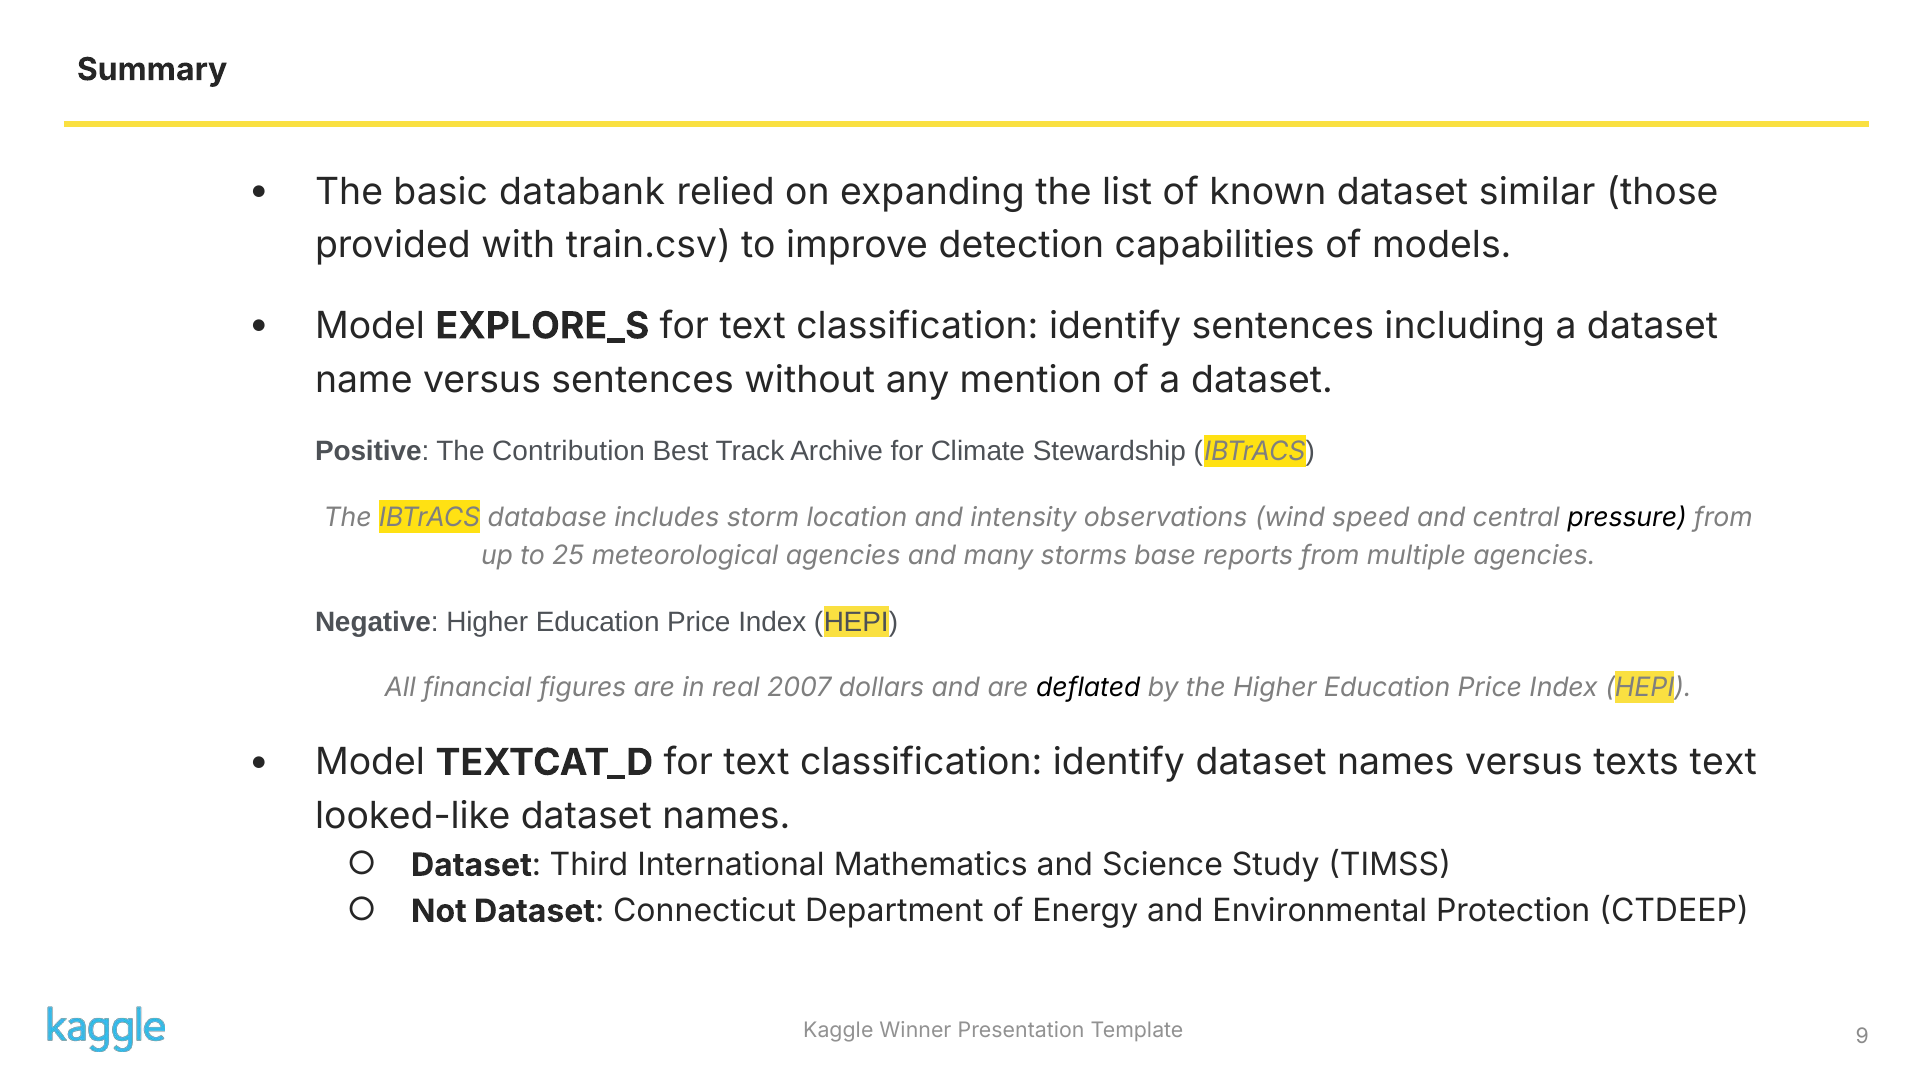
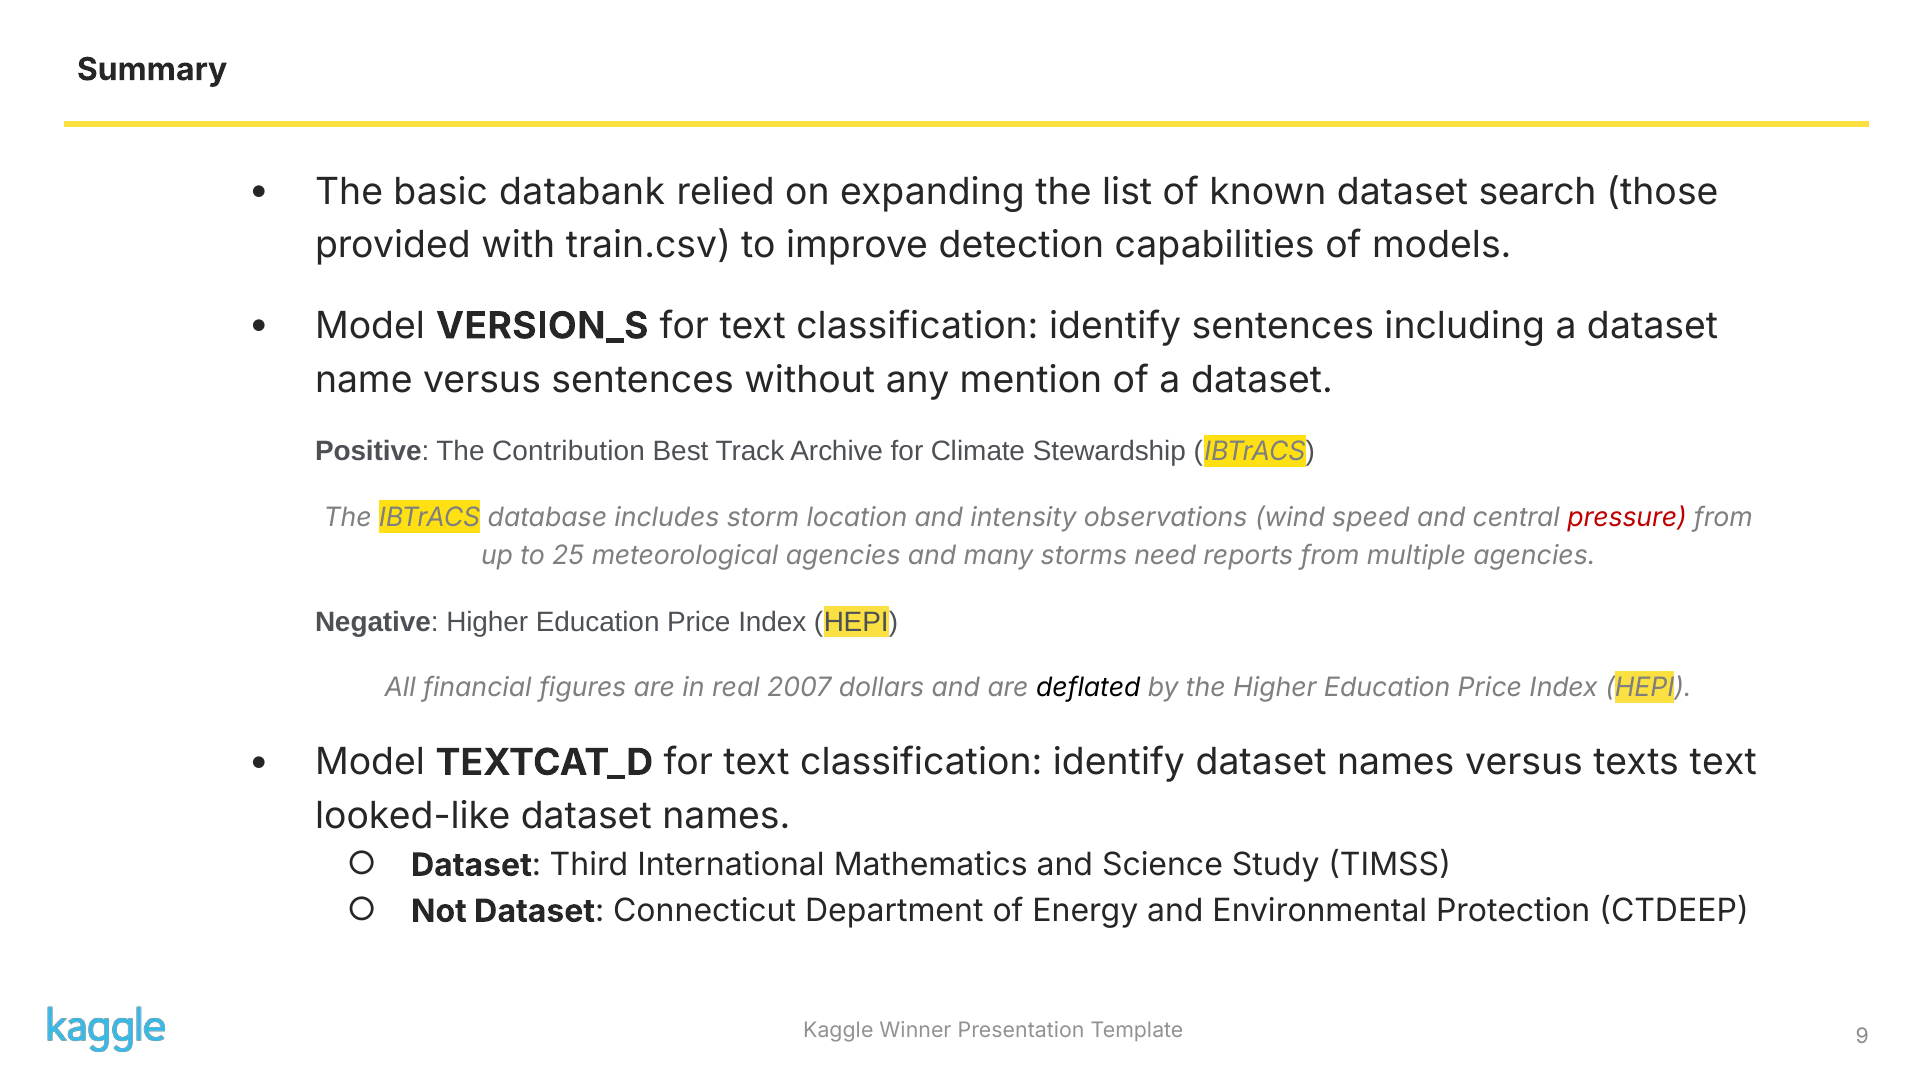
similar: similar -> search (1538, 192)
EXPLORE_S: EXPLORE_S -> VERSION_S (542, 326)
pressure colour: black -> red (1627, 517)
base: base -> need (1165, 556)
